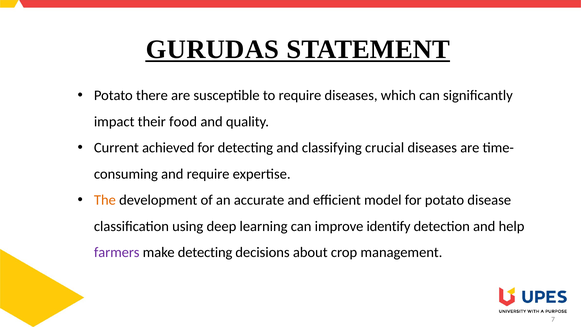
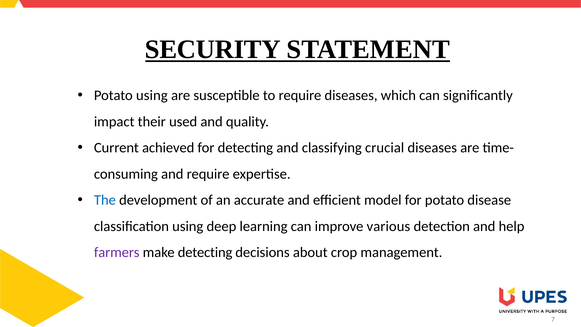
GURUDAS: GURUDAS -> SECURITY (213, 49)
Potato there: there -> using (152, 95)
food: food -> used (183, 122)
The colour: orange -> blue (105, 200)
identify: identify -> various (388, 226)
